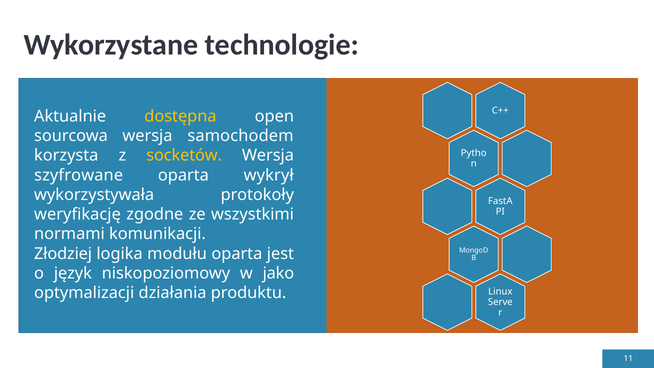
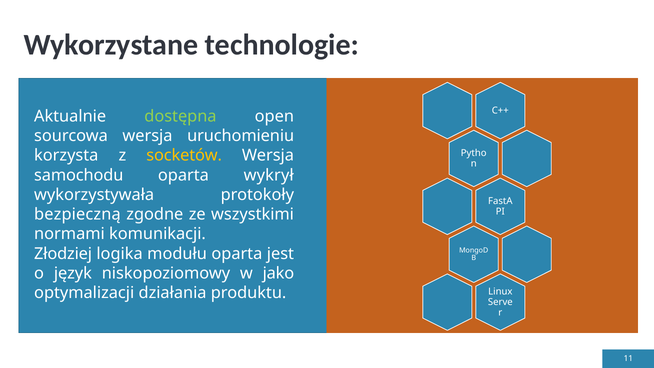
dostępna colour: yellow -> light green (180, 116)
samochodem: samochodem -> uruchomieniu (241, 136)
szyfrowane: szyfrowane -> samochodu (79, 175)
weryfikację: weryfikację -> bezpieczną (77, 214)
